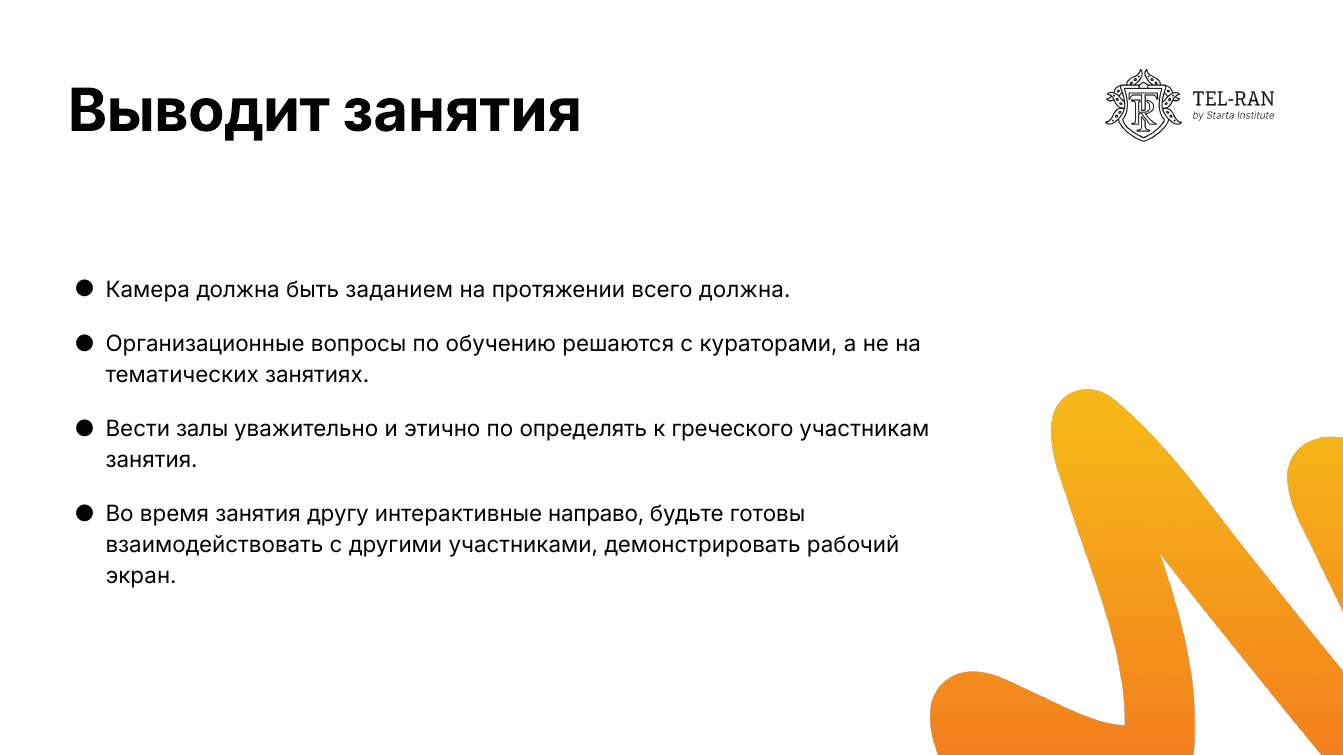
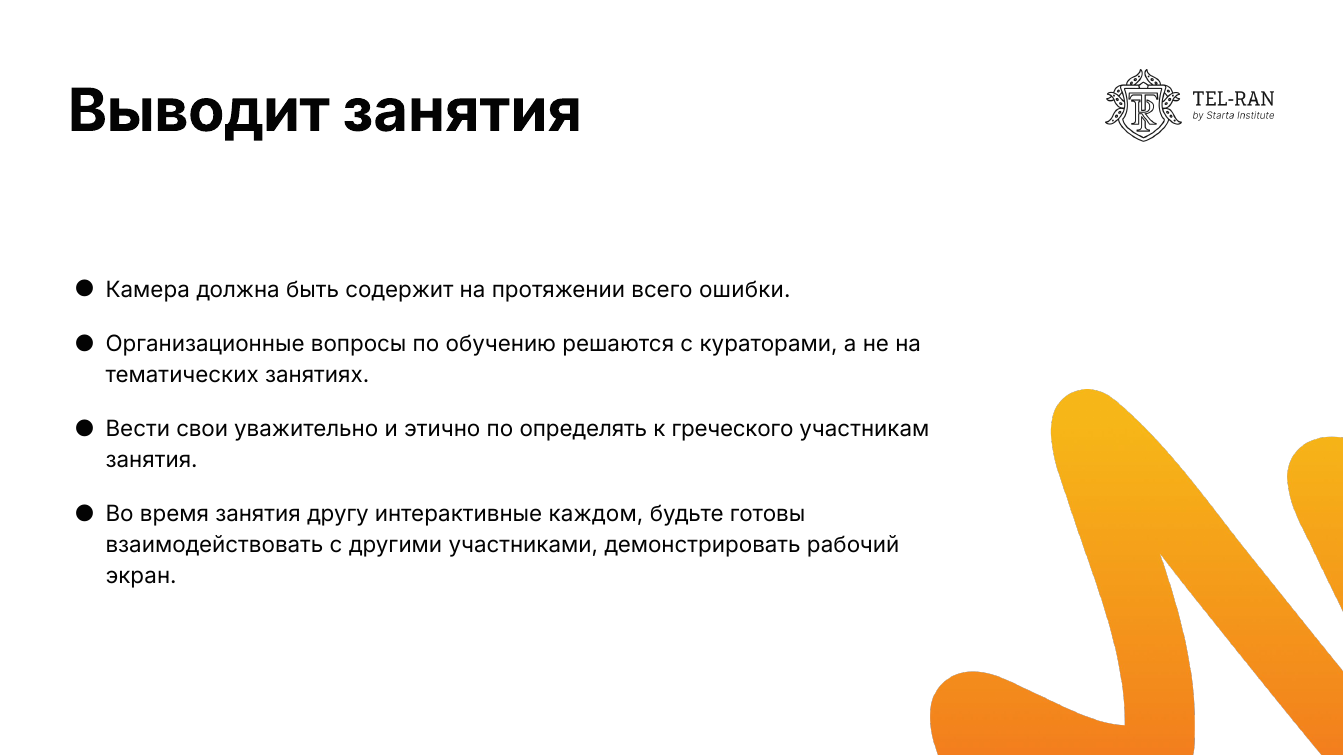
заданием: заданием -> содержит (399, 291)
всего должна: должна -> ошибки (745, 291)
залы: залы -> свои (202, 430)
направо: направо -> каждом (596, 515)
